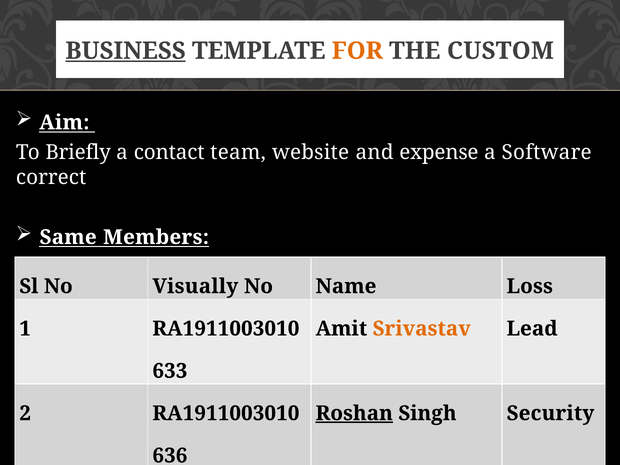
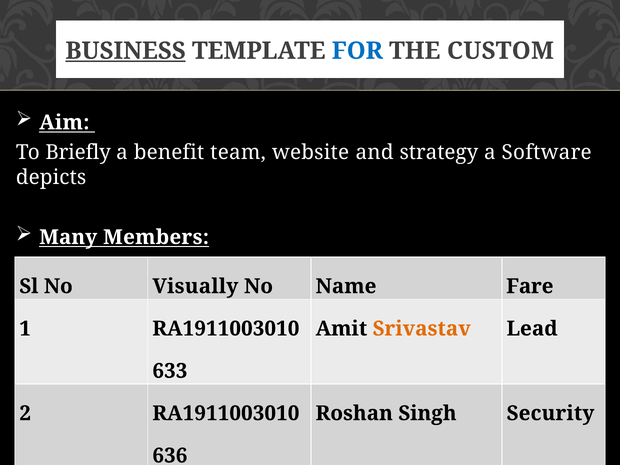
FOR colour: orange -> blue (357, 51)
contact: contact -> benefit (169, 152)
expense: expense -> strategy (439, 152)
correct: correct -> depicts (51, 177)
Same: Same -> Many (68, 237)
Loss: Loss -> Fare (530, 286)
Roshan underline: present -> none (354, 413)
